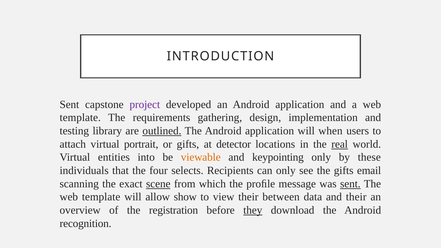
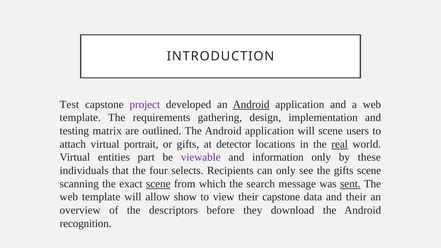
Sent: Sent -> Test (69, 104)
Android underline: none -> present (251, 104)
library: library -> matrix (107, 131)
outlined underline: present -> none (162, 131)
will when: when -> scene (331, 131)
into: into -> part (146, 157)
viewable colour: orange -> purple (201, 157)
keypointing: keypointing -> information (278, 157)
gifts email: email -> scene (369, 171)
proﬁle: proﬁle -> search (261, 184)
their between: between -> capstone (281, 197)
registration: registration -> descriptors (174, 210)
they underline: present -> none (253, 210)
